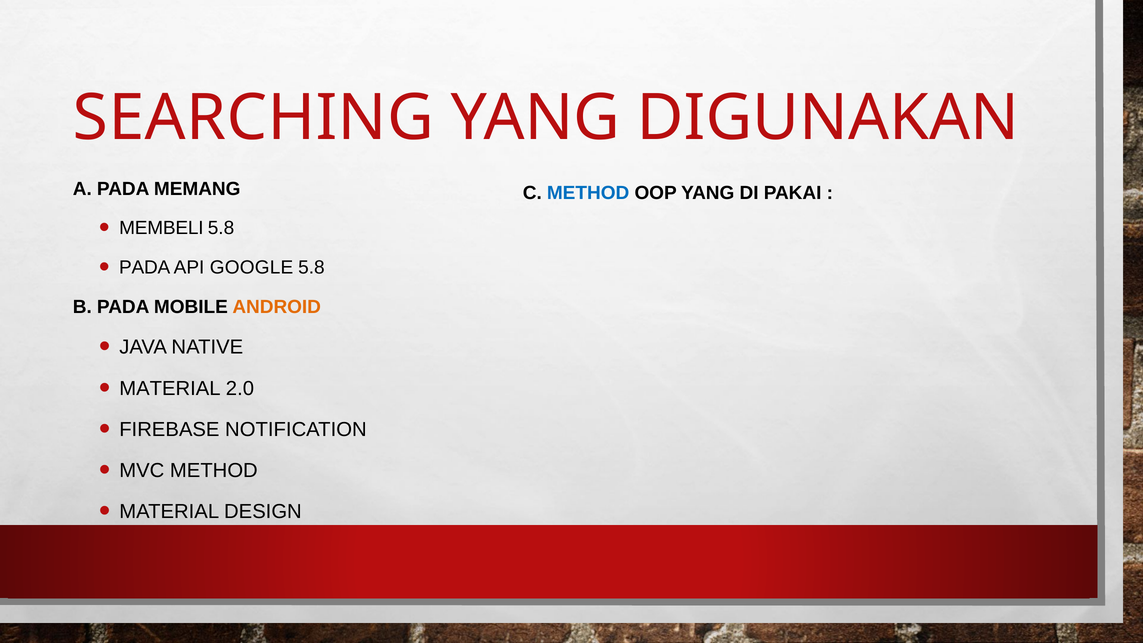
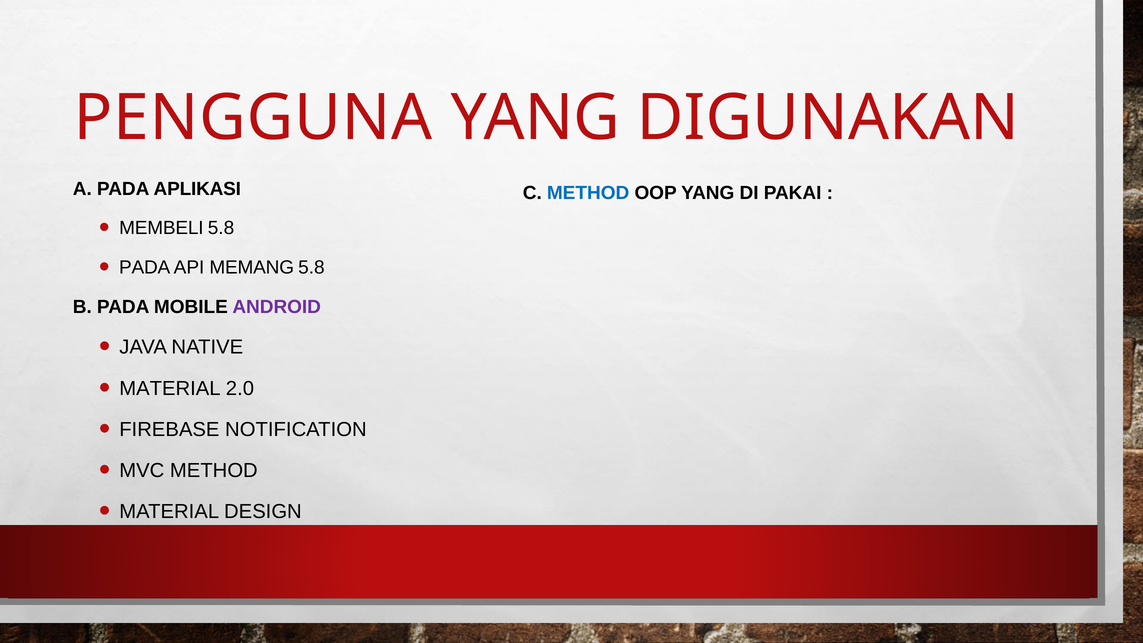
SEARCHING: SEARCHING -> PENGGUNA (253, 118)
MEMANG: MEMANG -> APLIKASI (197, 189)
GOOGLE: GOOGLE -> MEMANG (252, 267)
ANDROID colour: orange -> purple (277, 307)
